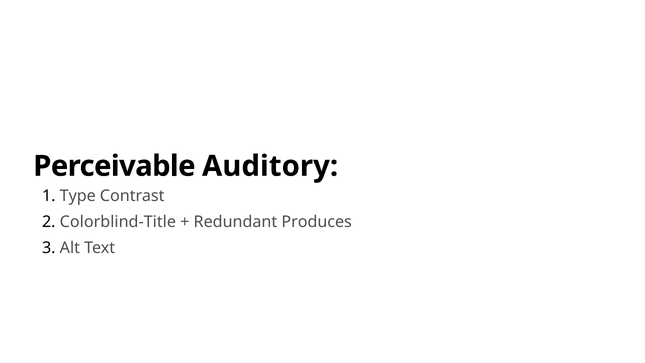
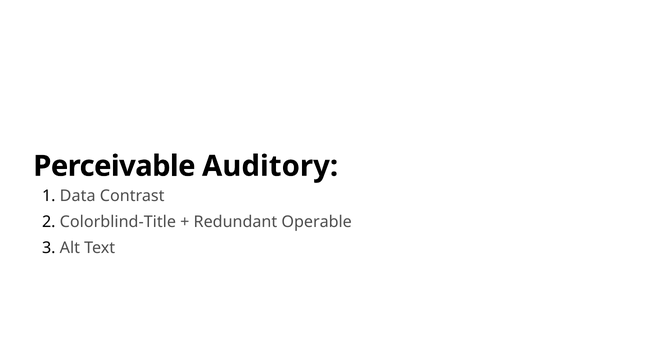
Type: Type -> Data (78, 196)
Produces: Produces -> Operable (317, 222)
